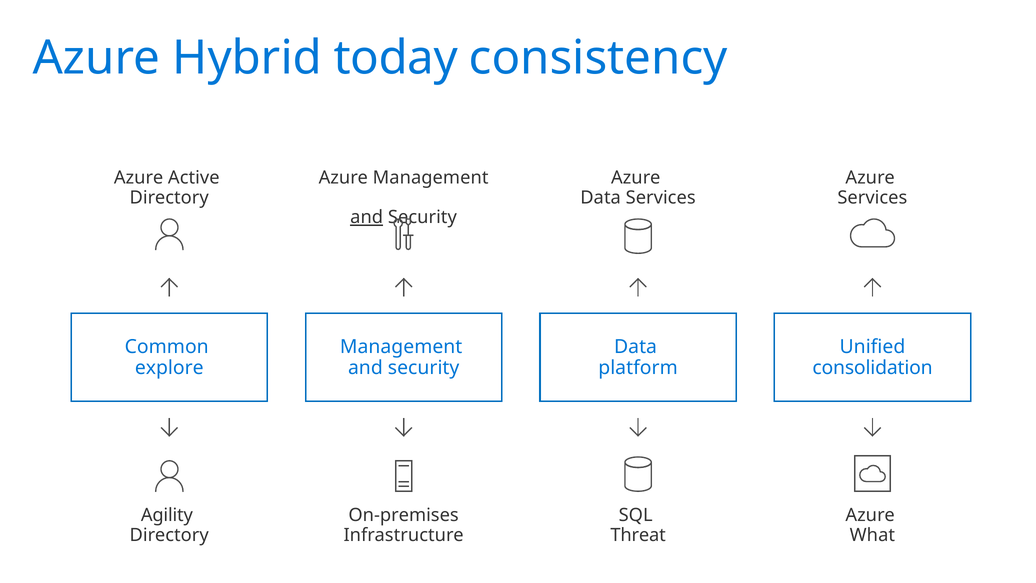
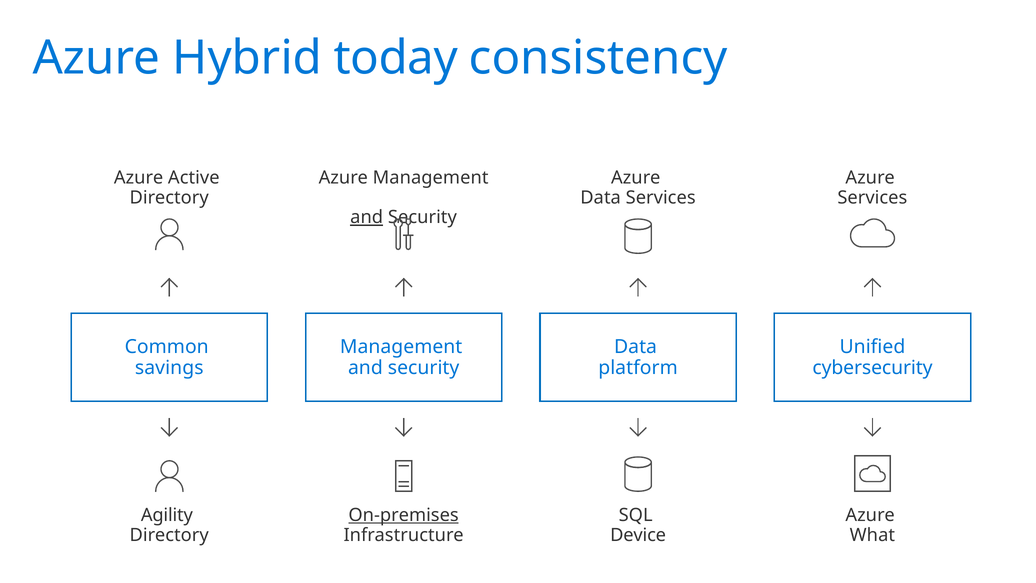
explore: explore -> savings (169, 367)
consolidation: consolidation -> cybersecurity (873, 367)
On-premises underline: none -> present (404, 515)
Threat: Threat -> Device (638, 535)
